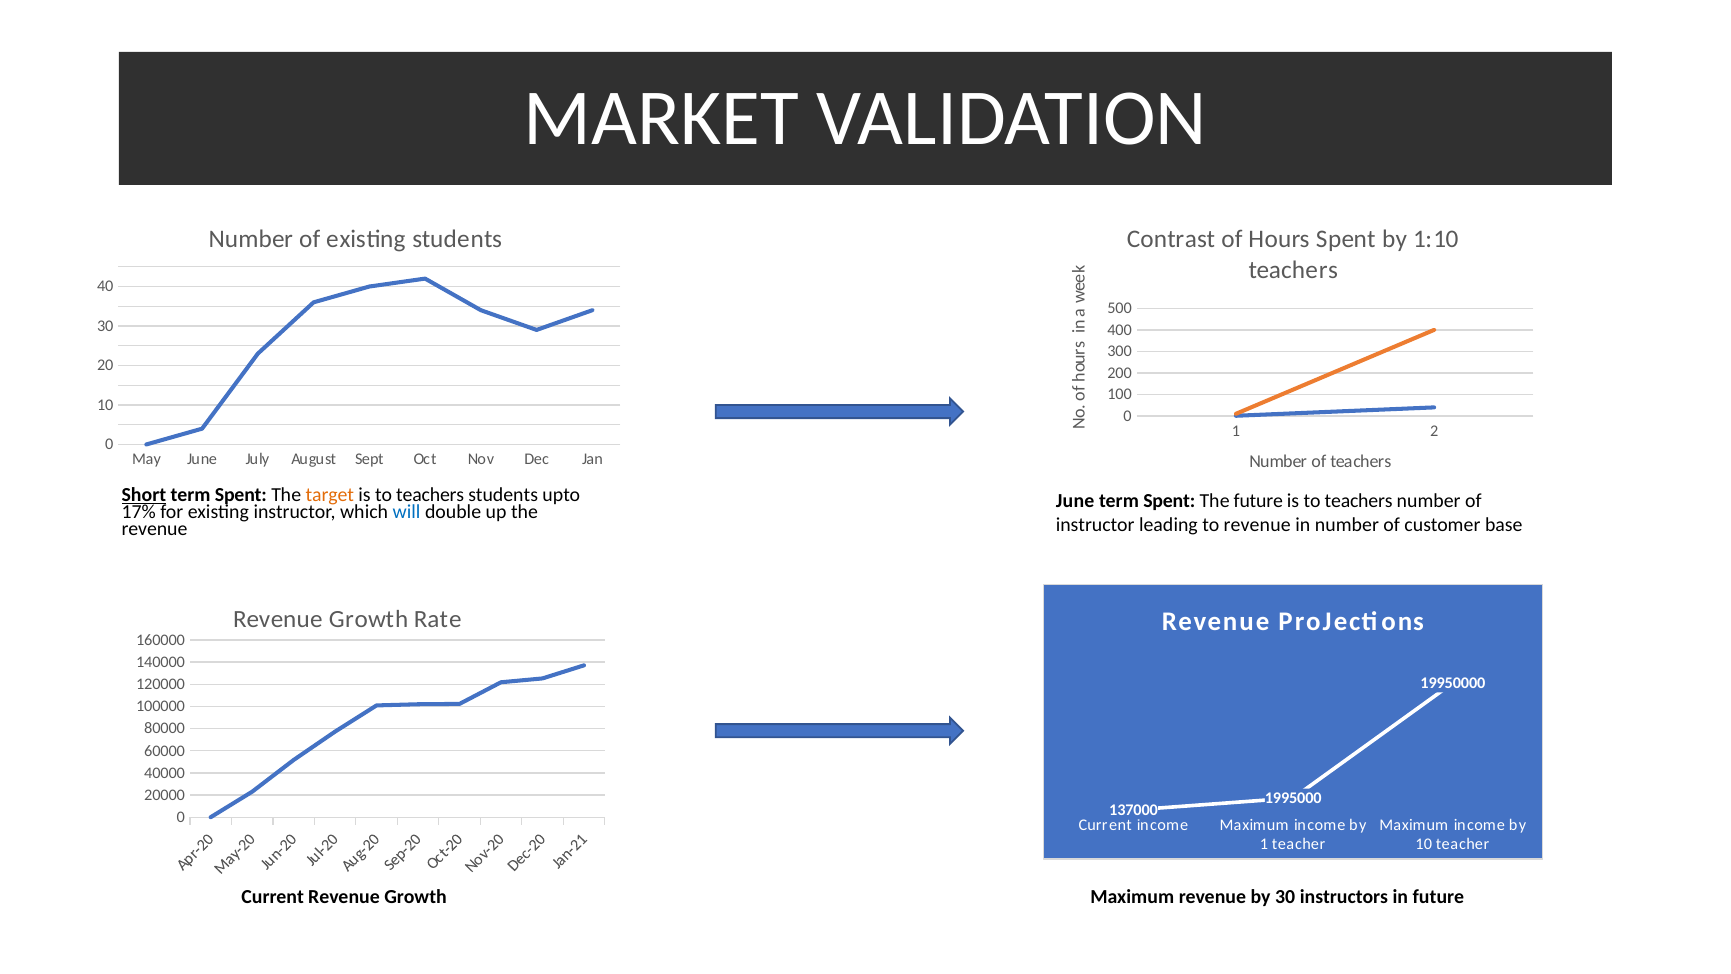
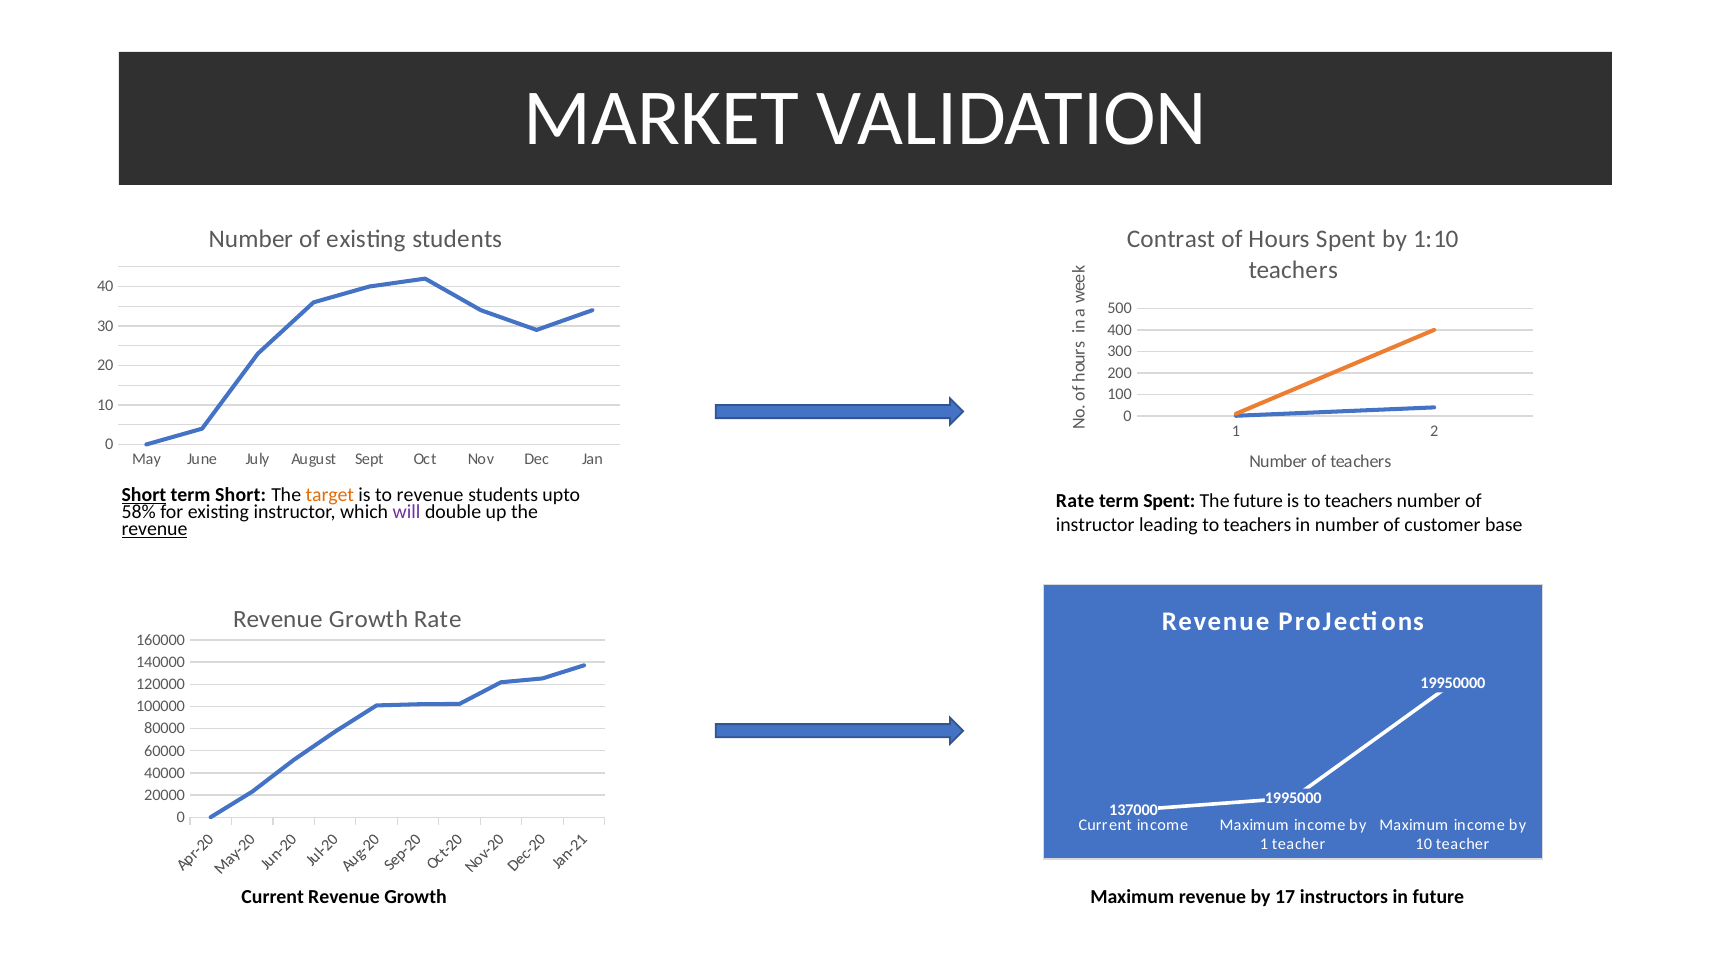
Spent: Spent -> Short (241, 494)
teachers: teachers -> revenue (430, 494)
June: June -> Rate (1075, 501)
17%: 17% -> 58% (139, 512)
will colour: blue -> purple (407, 512)
leading to revenue: revenue -> teachers (1257, 525)
revenue underline: none -> present (154, 529)
by 30: 30 -> 17 (1285, 897)
